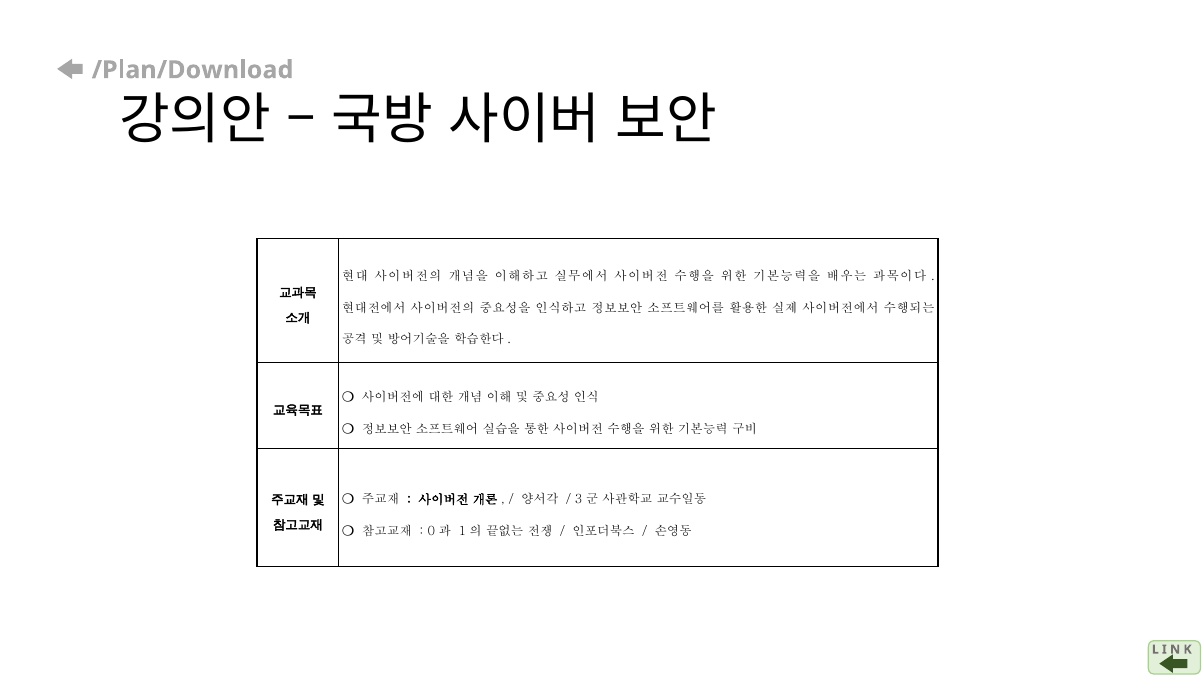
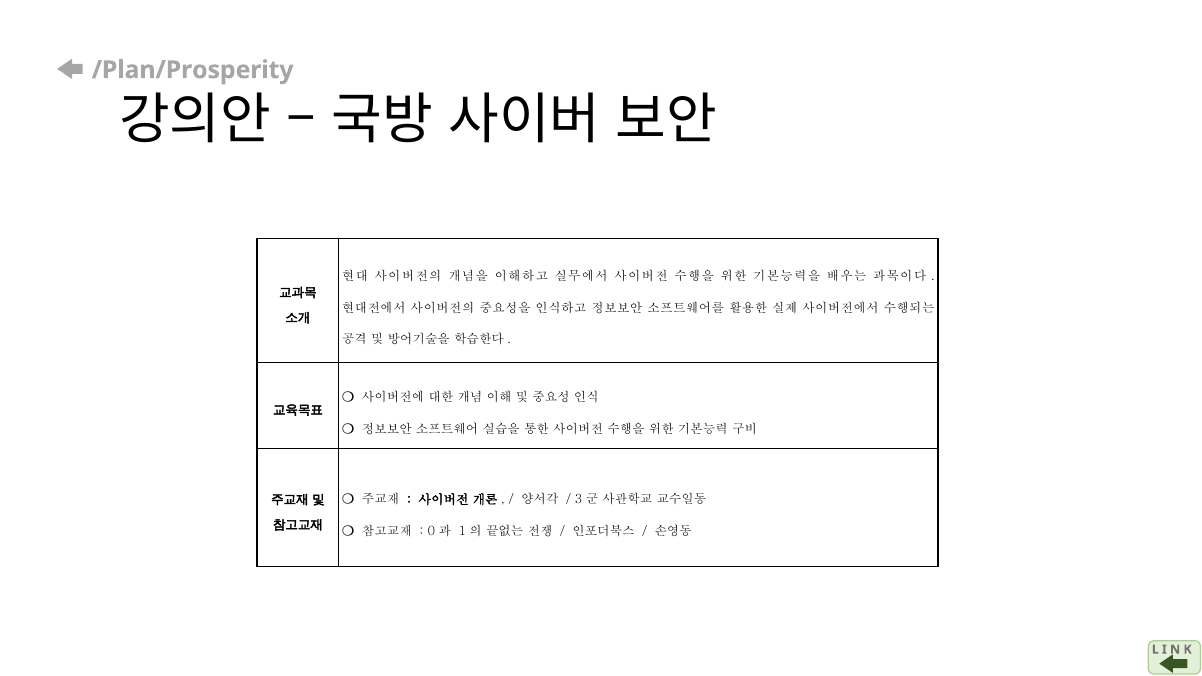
/Plan/Download: /Plan/Download -> /Plan/Prosperity (193, 70)
